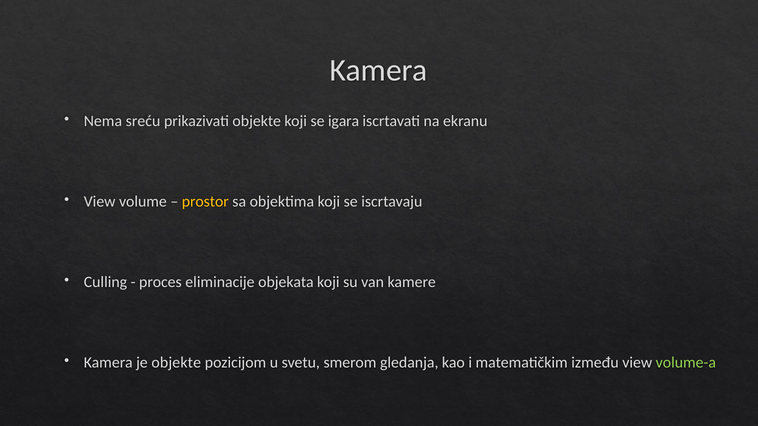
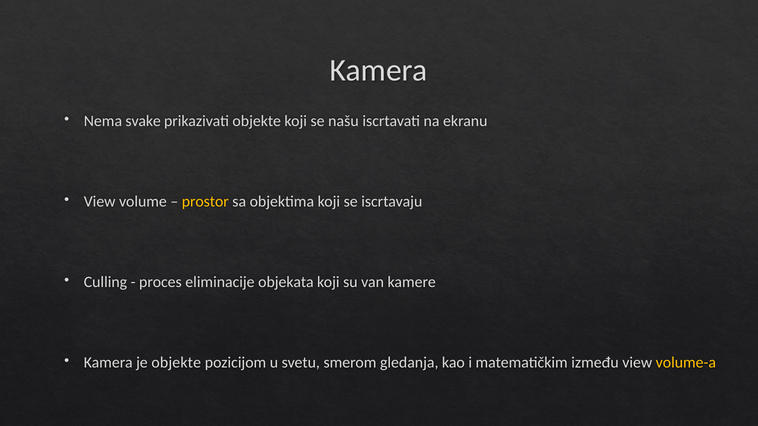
sreću: sreću -> svake (143, 121)
igara: igara -> našu (343, 121)
volume-a colour: light green -> yellow (686, 363)
